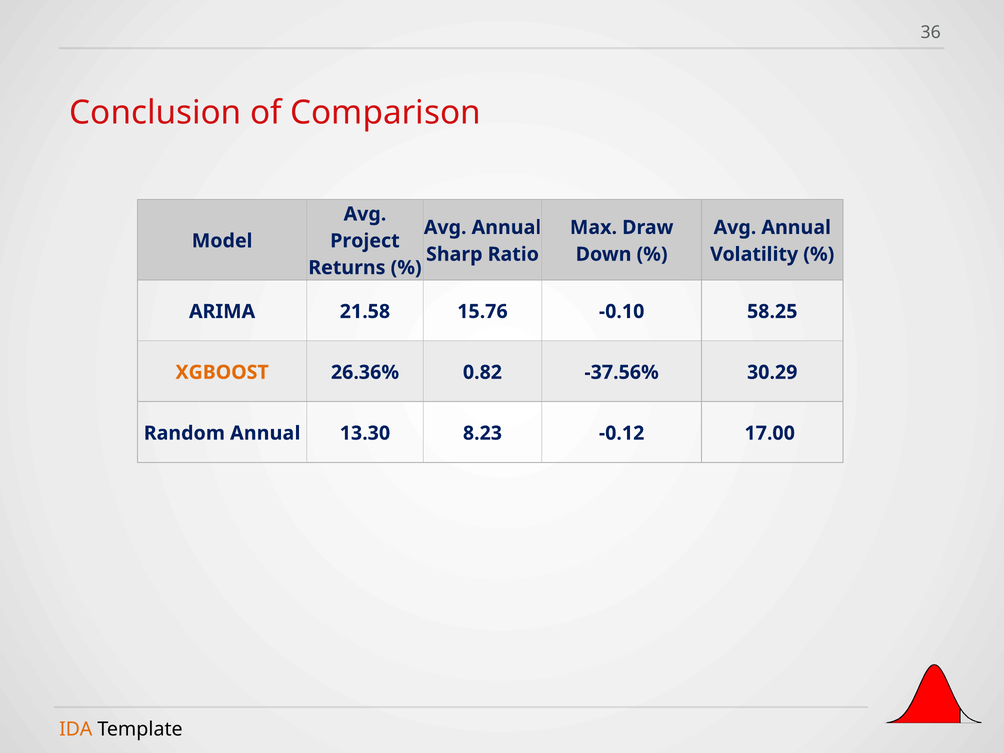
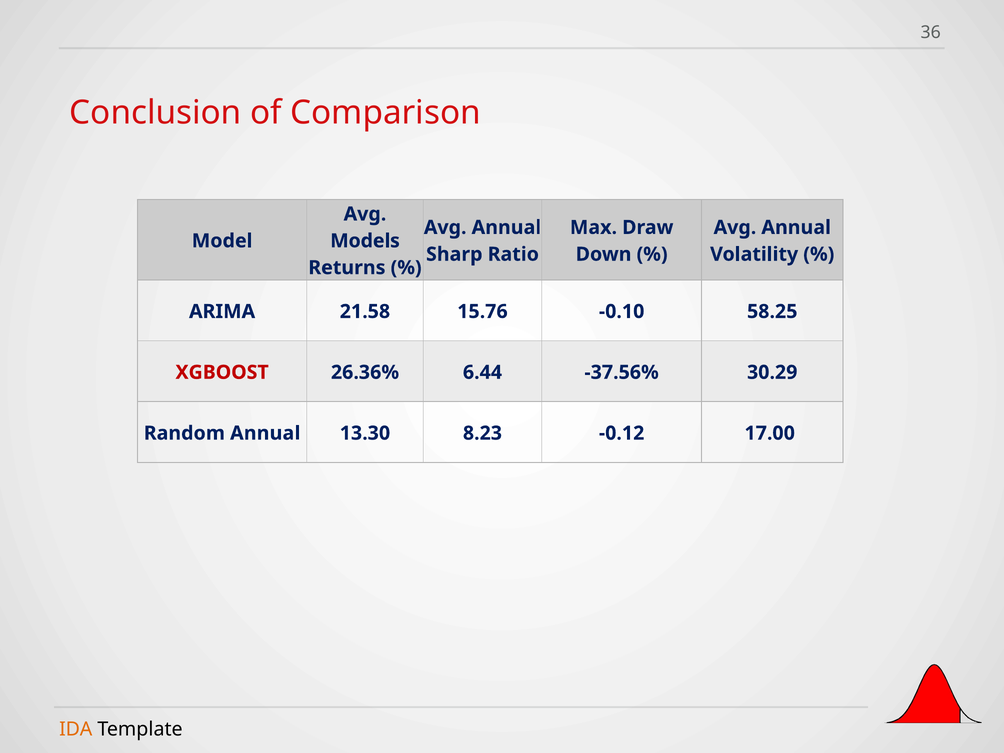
Project: Project -> Models (365, 241)
XGBOOST colour: orange -> red (222, 372)
0.82: 0.82 -> 6.44 (482, 372)
